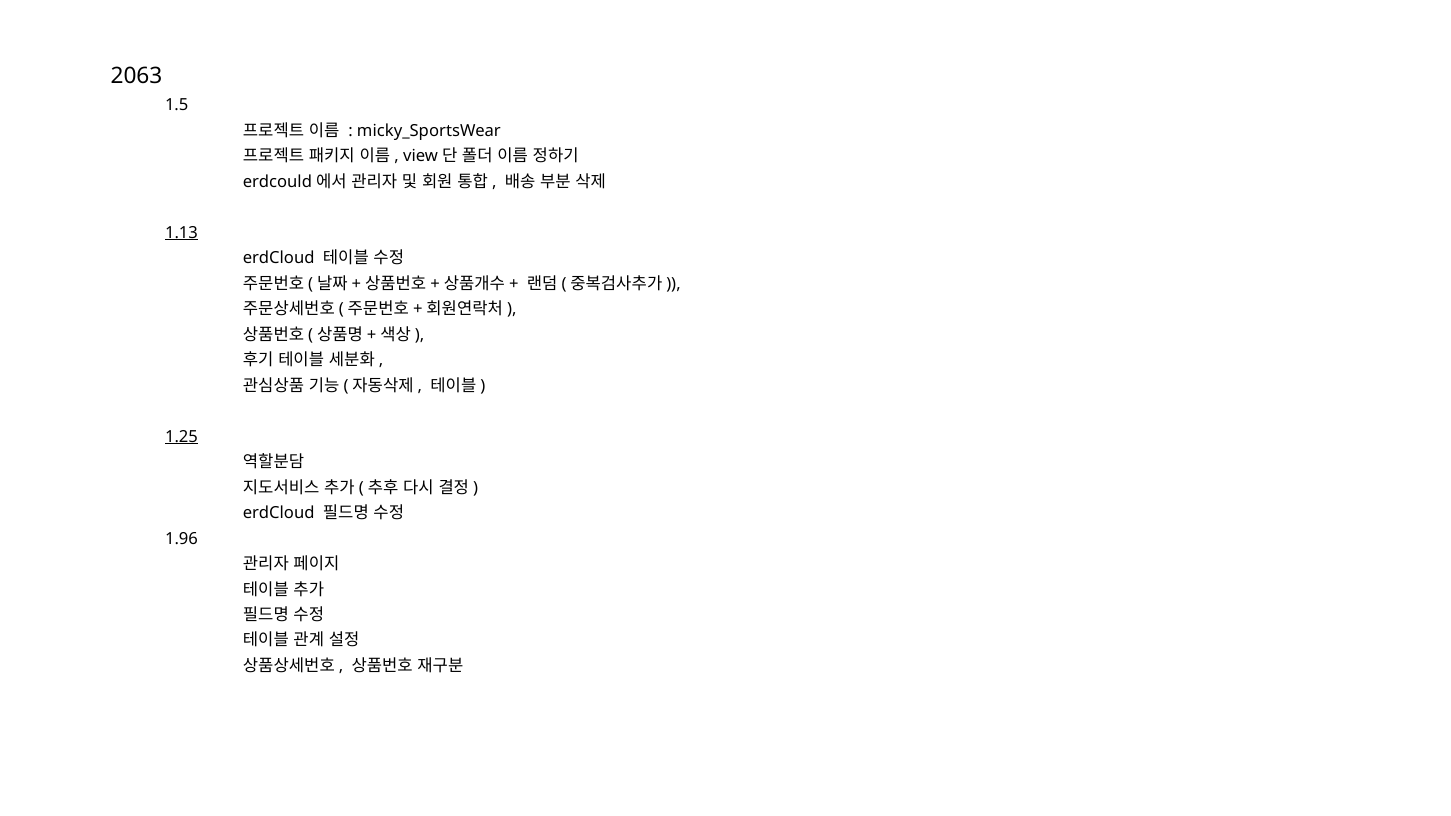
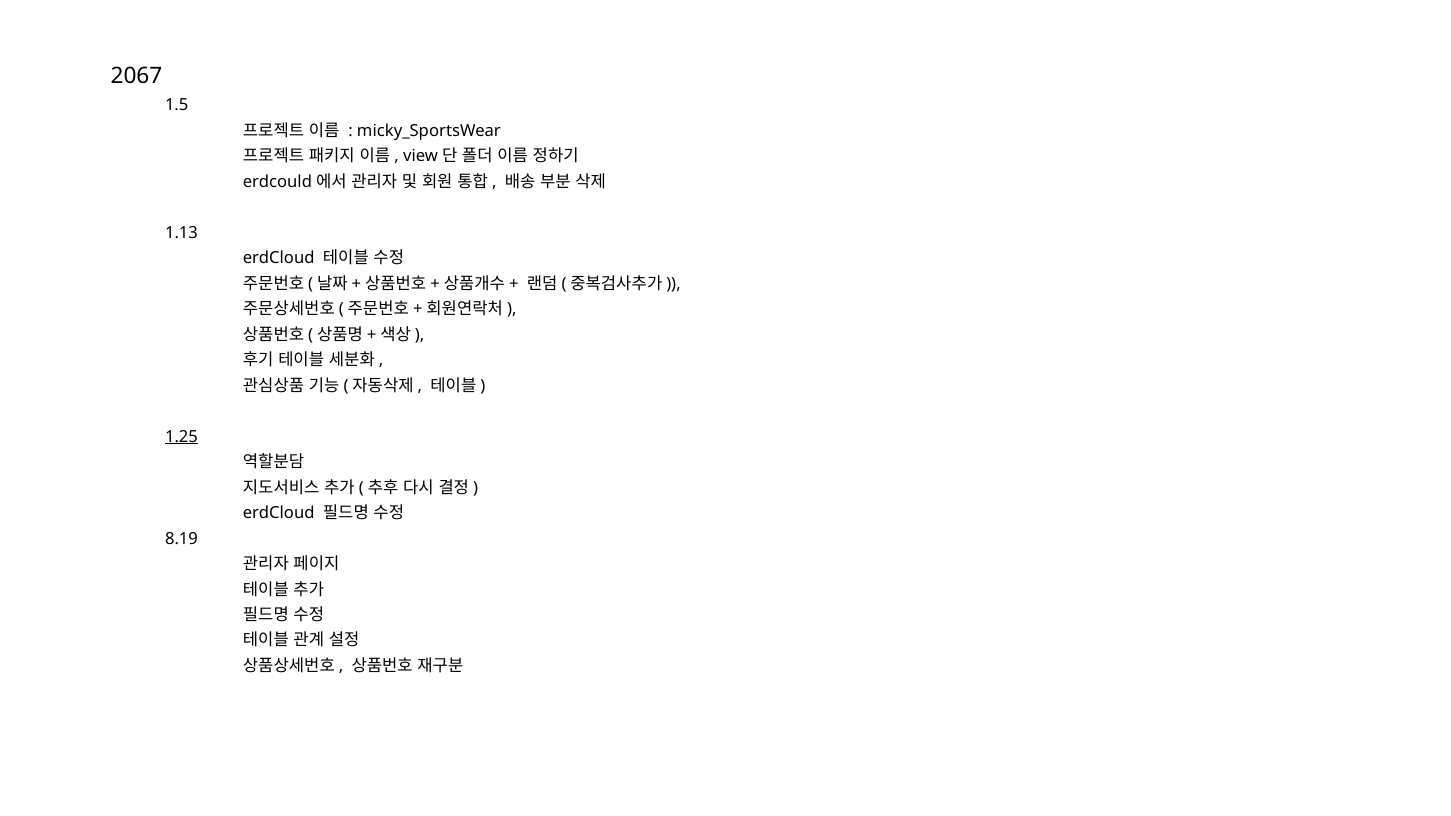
2063: 2063 -> 2067 (137, 76)
1.13 underline: present -> none (181, 233)
1.96: 1.96 -> 8.19 (181, 539)
